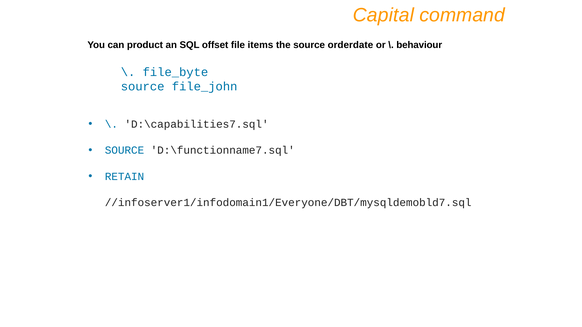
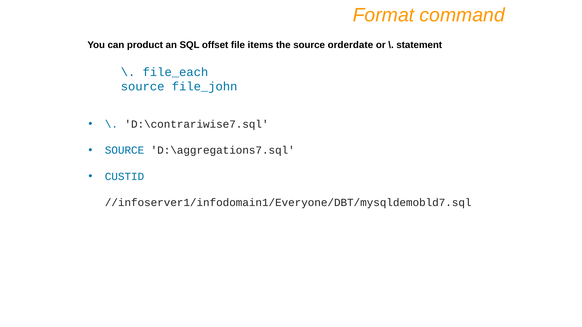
Capital: Capital -> Format (383, 15)
behaviour: behaviour -> statement (419, 45)
file_byte: file_byte -> file_each (175, 72)
D:\capabilities7.sql: D:\capabilities7.sql -> D:\contrariwise7.sql (197, 124)
D:\functionname7.sql: D:\functionname7.sql -> D:\aggregations7.sql (223, 150)
RETAIN: RETAIN -> CUSTID (125, 177)
